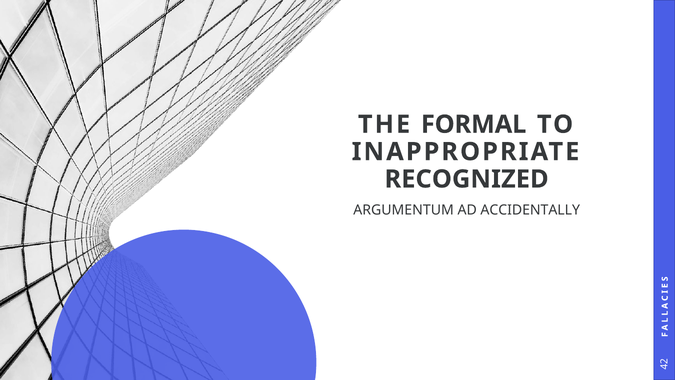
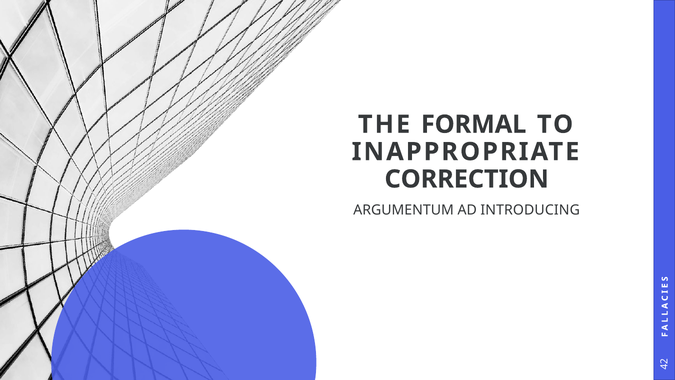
RECOGNIZED: RECOGNIZED -> CORRECTION (467, 179)
ACCIDENTALLY: ACCIDENTALLY -> INTRODUCING (530, 210)
